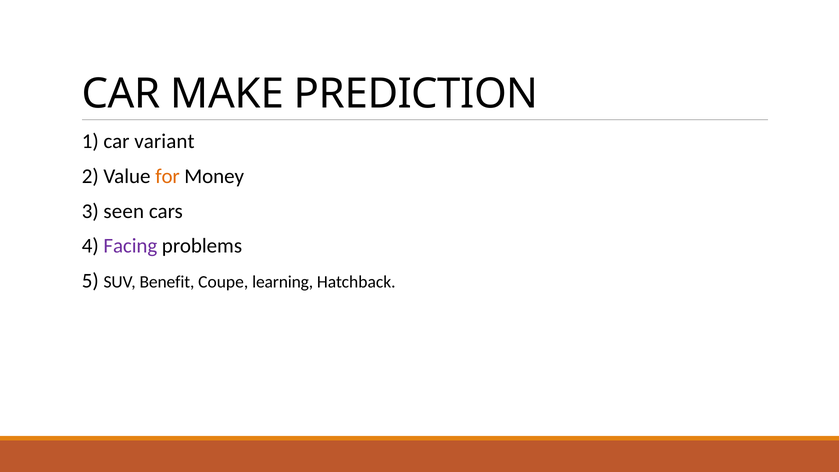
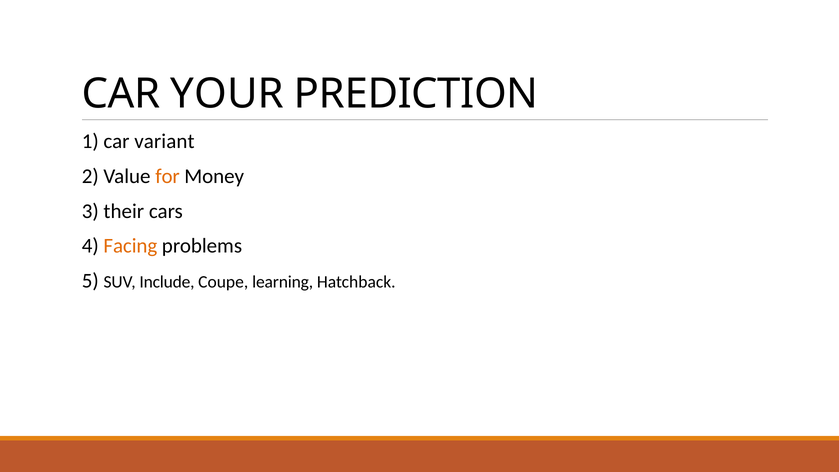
MAKE: MAKE -> YOUR (227, 94)
seen: seen -> their (124, 211)
Facing colour: purple -> orange (130, 246)
Benefit: Benefit -> Include (167, 282)
